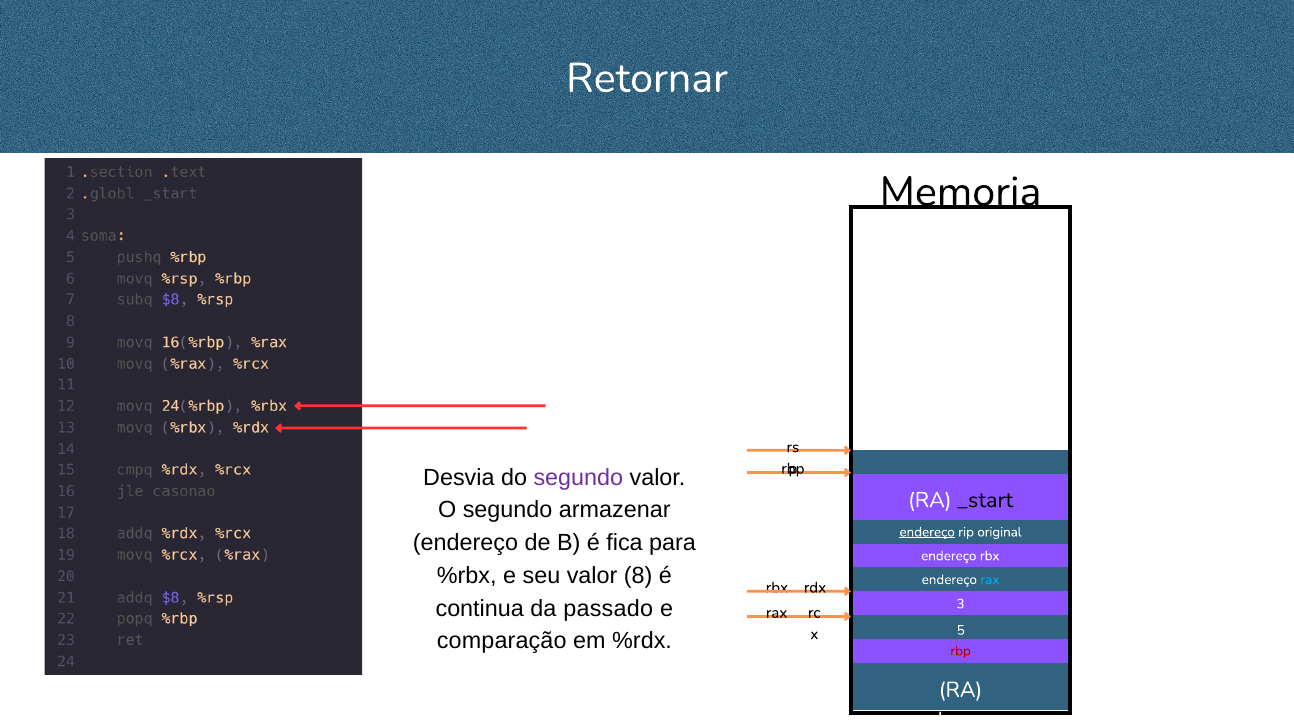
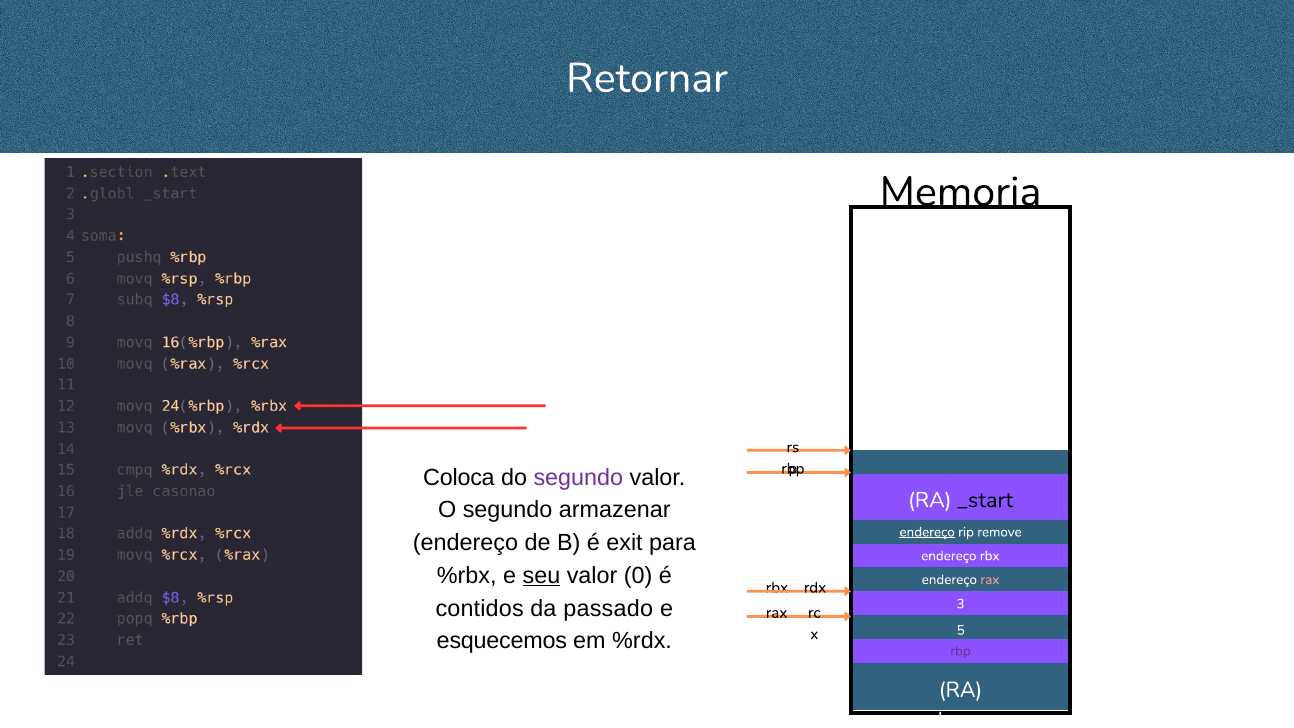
Desvia: Desvia -> Coloca (459, 477)
original: original -> remove (999, 532)
fica: fica -> exit (625, 543)
seu underline: none -> present (541, 576)
8: 8 -> 0 (638, 576)
rax colour: light blue -> pink (990, 579)
continua: continua -> contidos (480, 608)
comparação: comparação -> esquecemos (502, 641)
rbp colour: red -> purple (961, 651)
